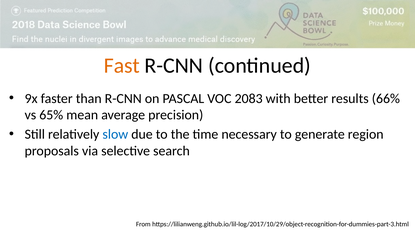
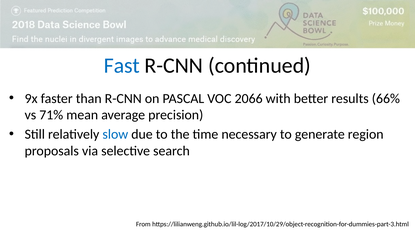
Fast colour: orange -> blue (122, 66)
2083: 2083 -> 2066 (249, 99)
65%: 65% -> 71% (51, 115)
